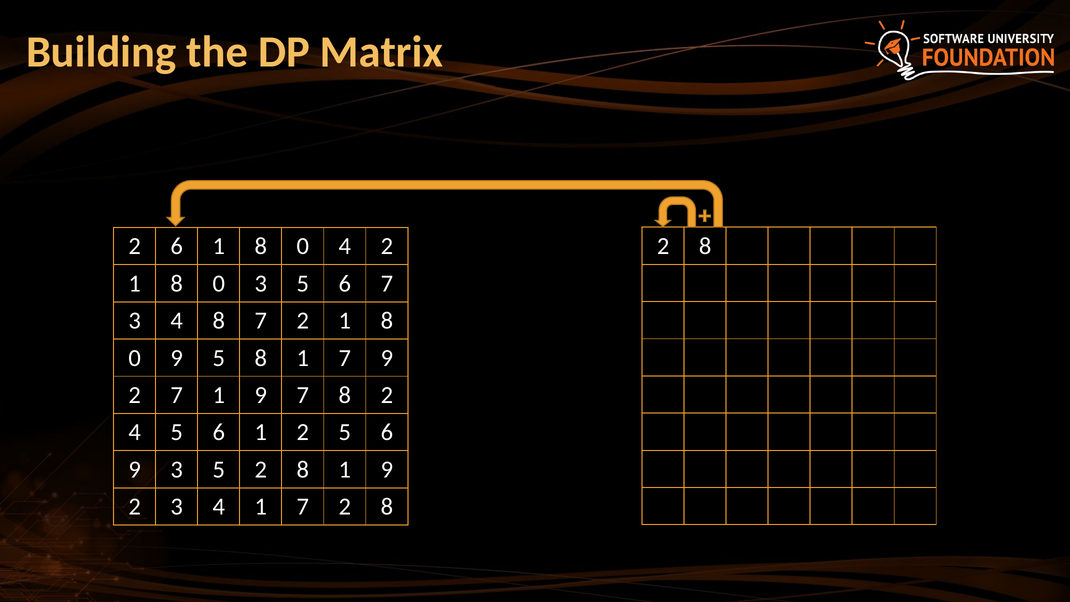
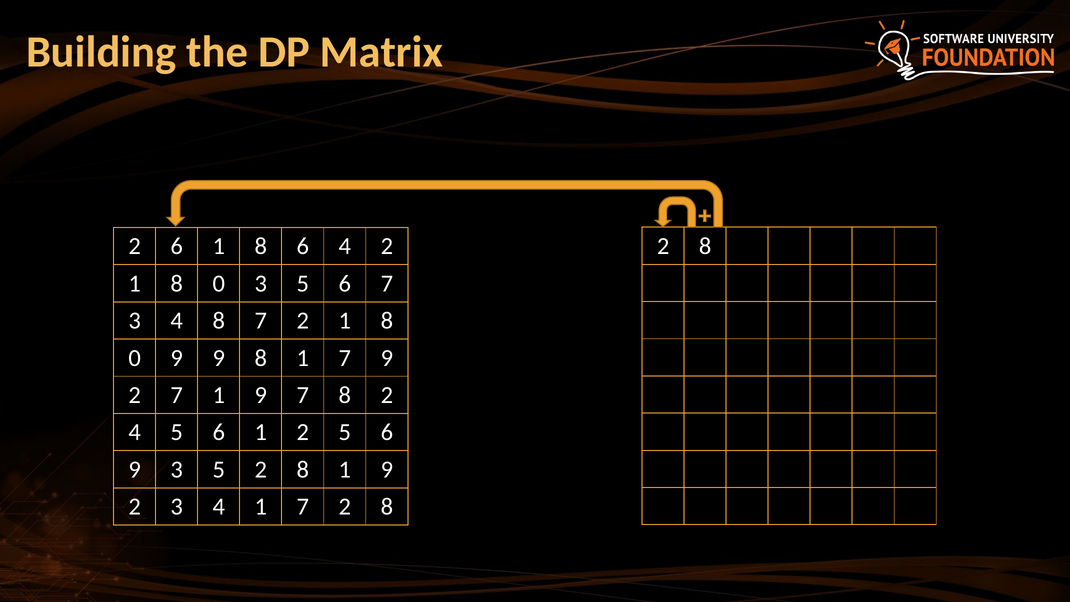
6 1 8 0: 0 -> 6 (303, 246)
9 5: 5 -> 9 (219, 358)
